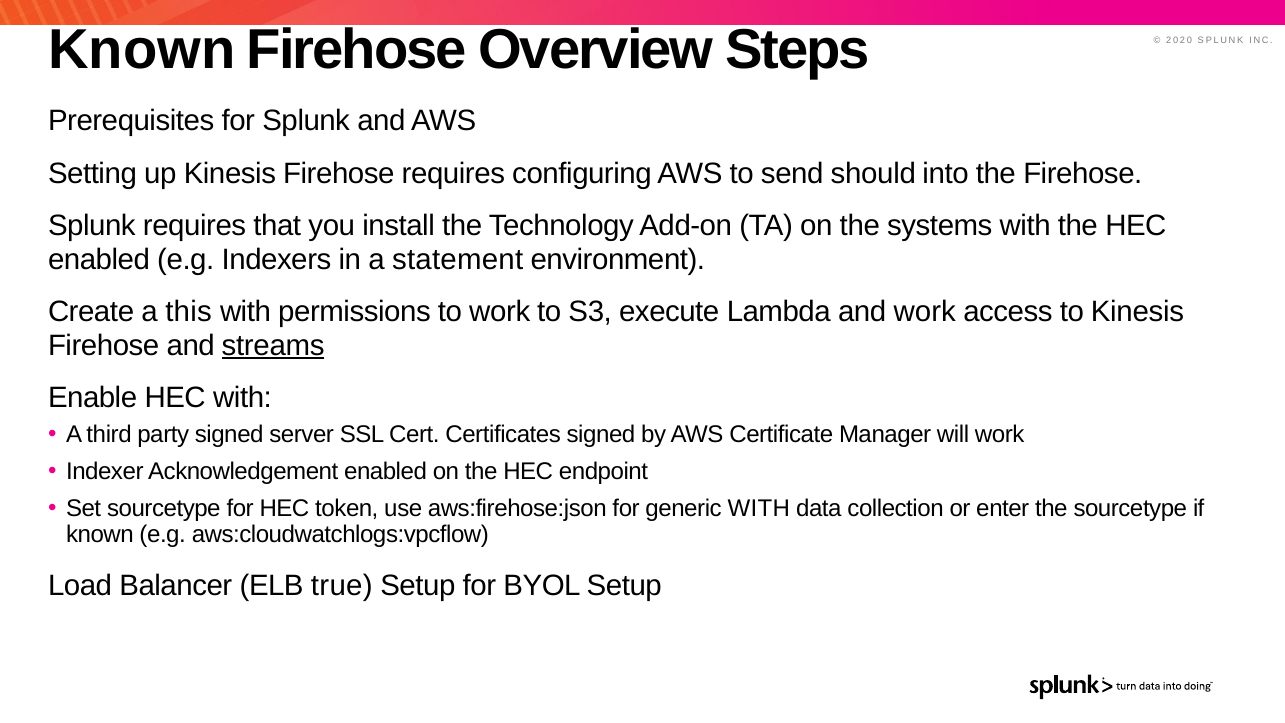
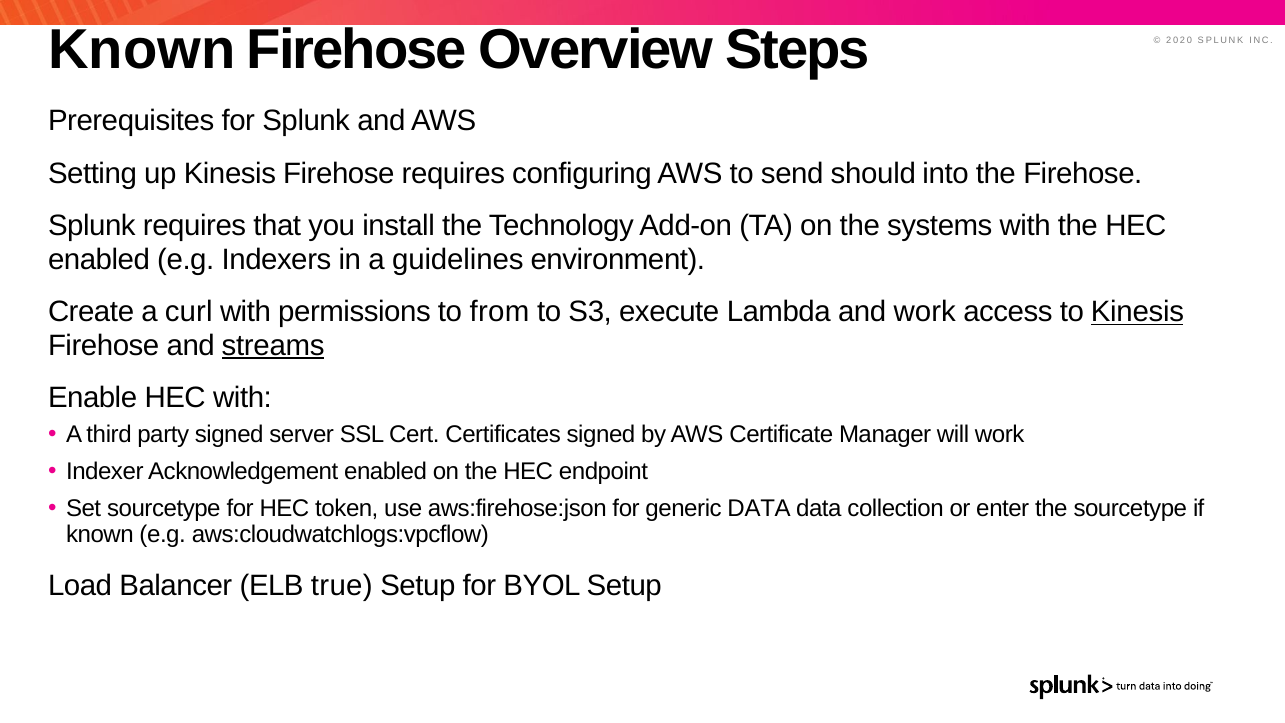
statement: statement -> guidelines (458, 259)
this: this -> curl (189, 312)
to work: work -> from (499, 312)
Kinesis underline: none -> present (1137, 312)
generic WITH: WITH -> DATA (759, 508)
